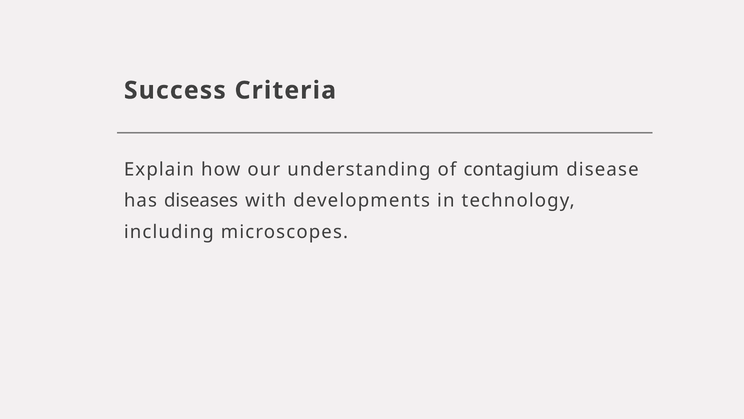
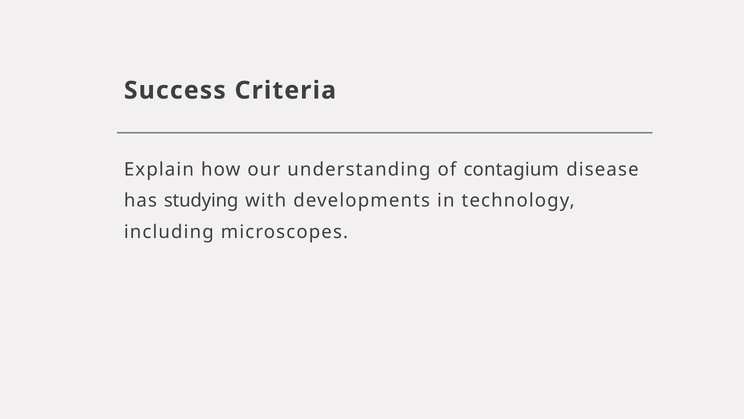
diseases: diseases -> studying (201, 200)
